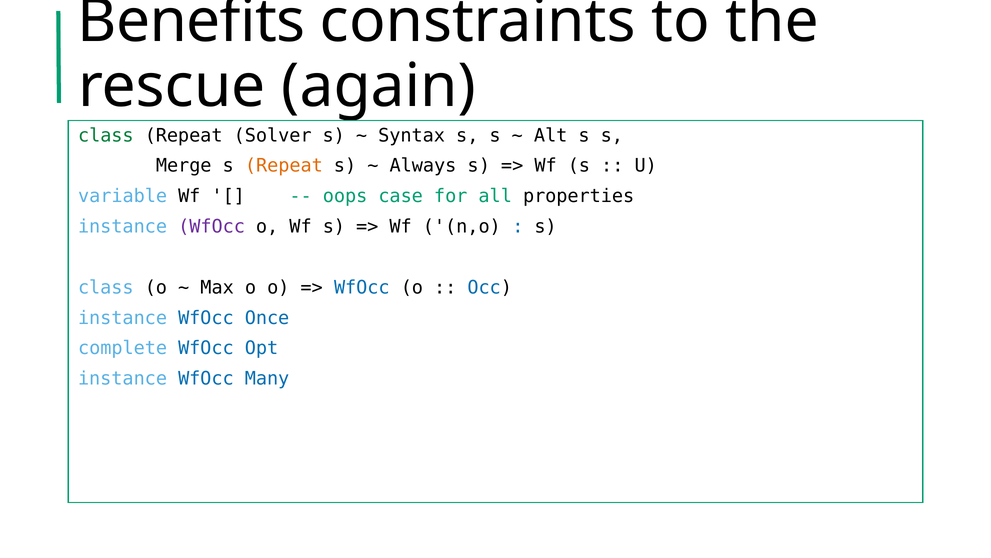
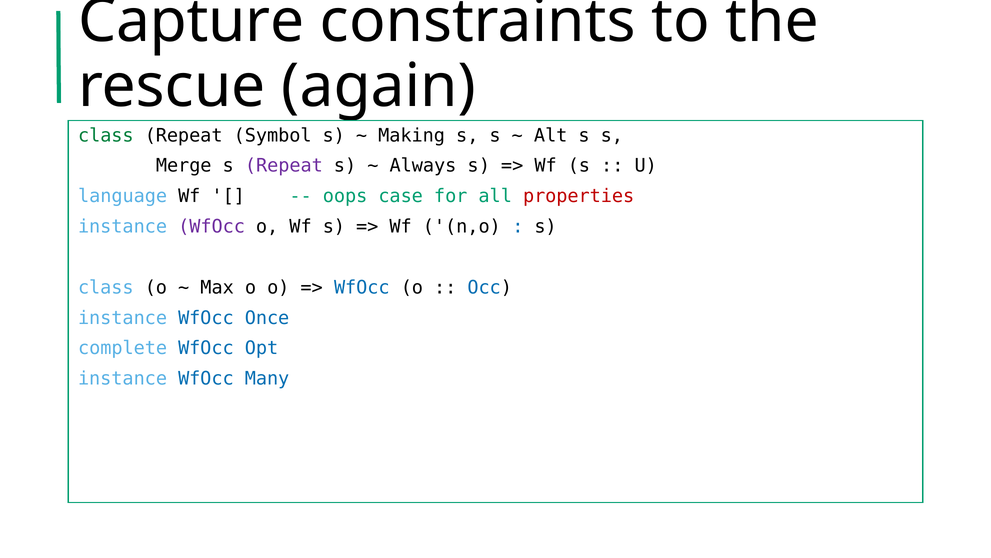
Benefits: Benefits -> Capture (191, 21)
Solver: Solver -> Symbol (273, 135)
Syntax: Syntax -> Making (412, 135)
Repeat colour: orange -> purple (284, 166)
variable: variable -> language (123, 196)
properties colour: black -> red (579, 196)
